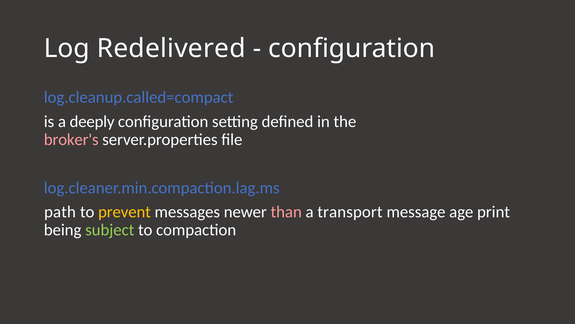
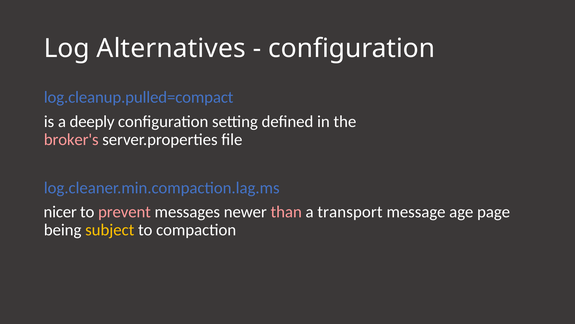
Redelivered: Redelivered -> Alternatives (171, 48)
log.cleanup.called=compact: log.cleanup.called=compact -> log.cleanup.pulled=compact (139, 97)
path: path -> nicer (60, 212)
prevent colour: yellow -> pink (124, 212)
print: print -> page (494, 212)
subject colour: light green -> yellow (110, 230)
